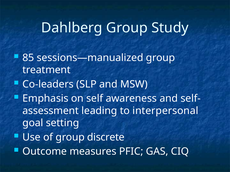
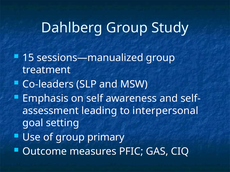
85: 85 -> 15 (28, 58)
discrete: discrete -> primary (106, 138)
